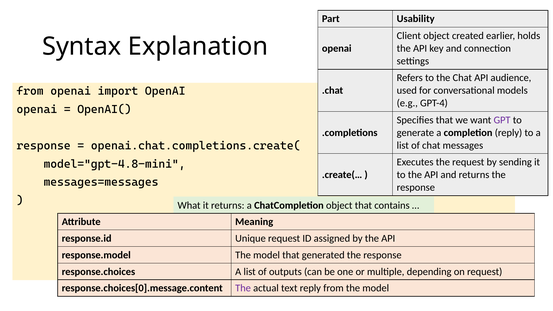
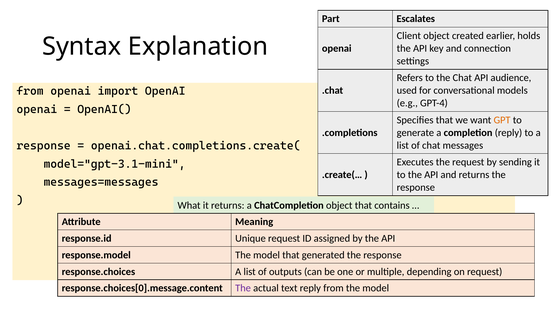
Usability: Usability -> Escalates (416, 19)
GPT colour: purple -> orange (502, 120)
model="gpt-4.8-mini: model="gpt-4.8-mini -> model="gpt-3.1-mini (115, 164)
